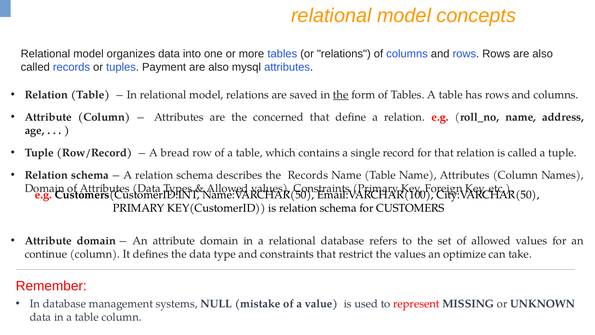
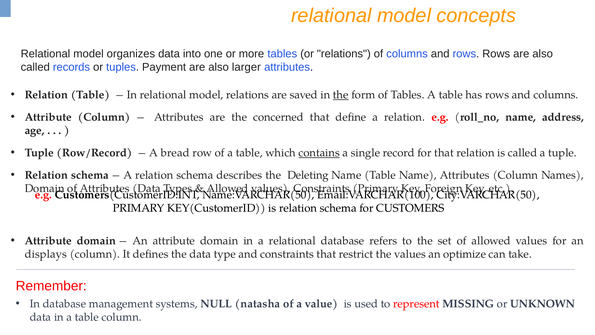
mysql: mysql -> larger (246, 67)
contains underline: none -> present (319, 153)
the Records: Records -> Deleting (308, 175)
continue: continue -> displays (46, 254)
mistake: mistake -> natasha (258, 303)
